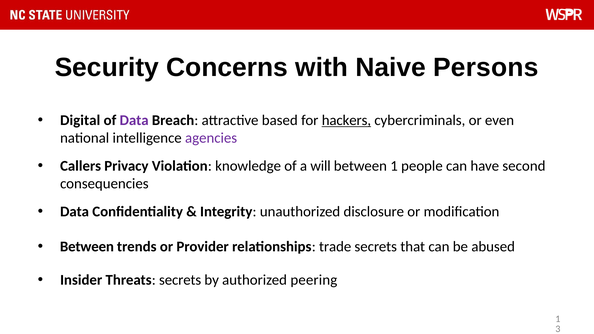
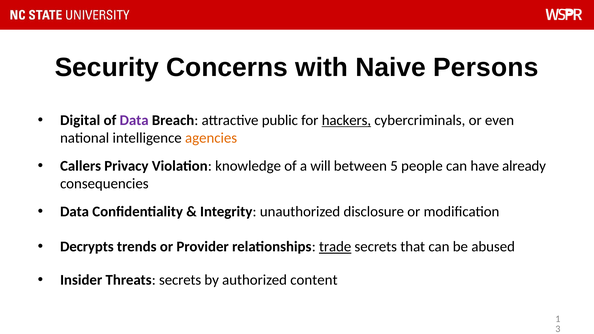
based: based -> public (280, 120)
agencies colour: purple -> orange (211, 138)
between 1: 1 -> 5 (394, 166)
second: second -> already (524, 166)
Between: Between -> Decrypts (87, 247)
trade underline: none -> present (335, 247)
peering: peering -> content (314, 280)
